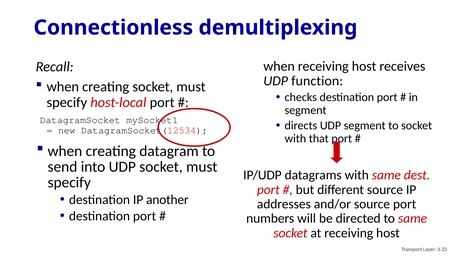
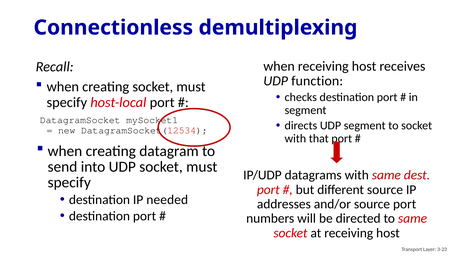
another: another -> needed (167, 200)
